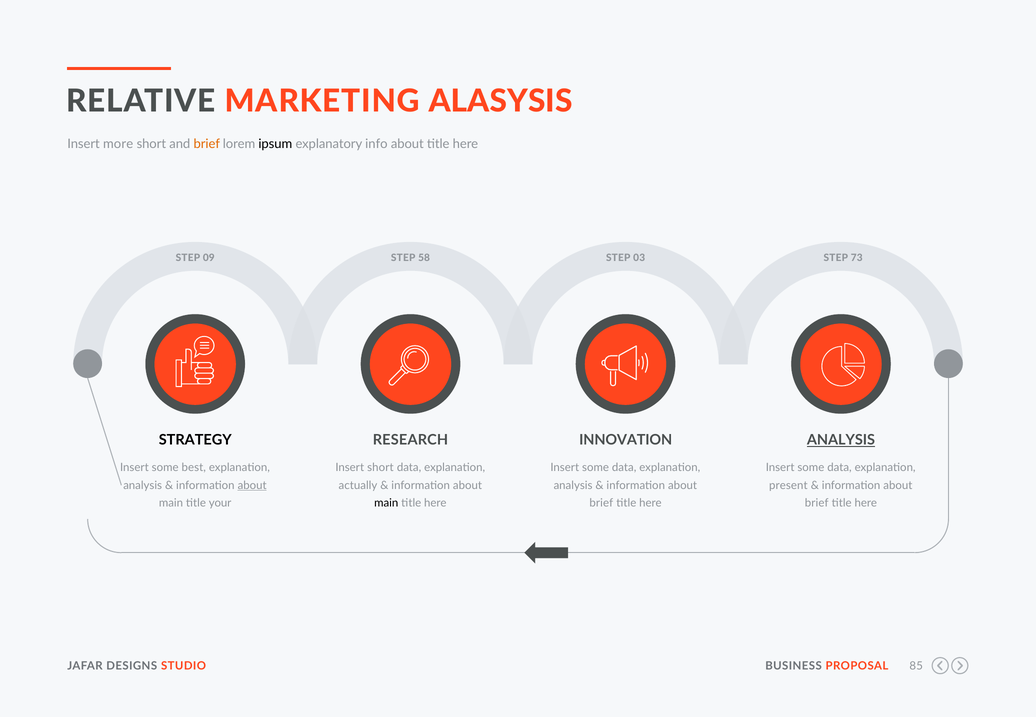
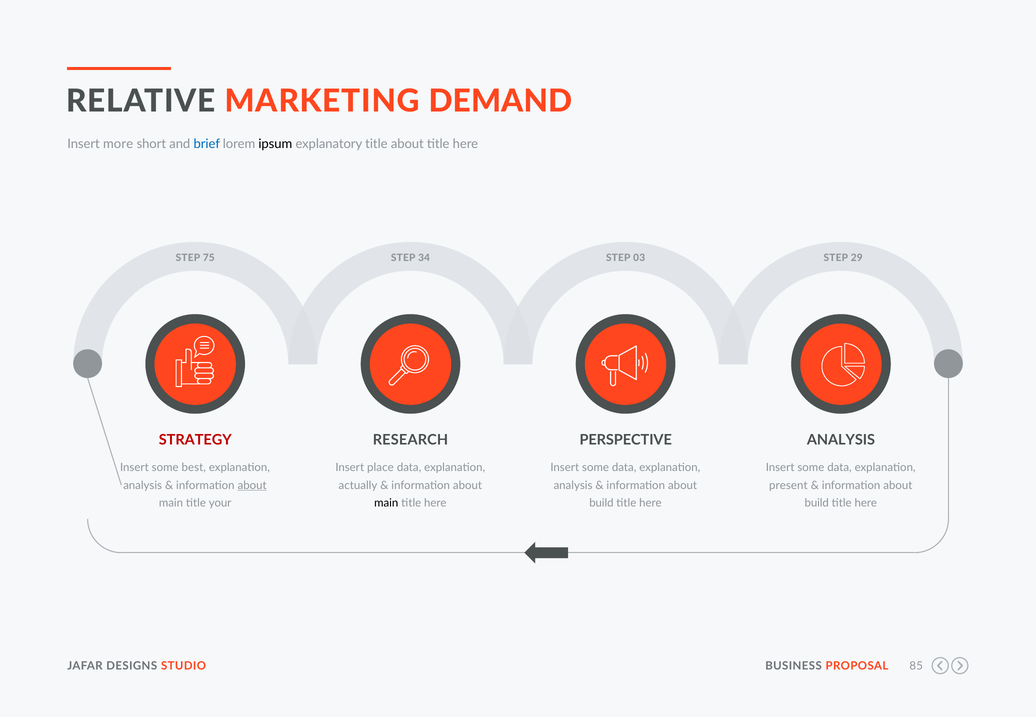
ALASYSIS: ALASYSIS -> DEMAND (501, 102)
brief colour: orange -> blue (207, 144)
explanatory info: info -> title (376, 144)
09: 09 -> 75 (209, 258)
58: 58 -> 34 (424, 258)
73: 73 -> 29 (857, 258)
STRATEGY colour: black -> red (195, 440)
INNOVATION: INNOVATION -> PERSPECTIVE (626, 440)
ANALYSIS underline: present -> none (841, 440)
Insert short: short -> place (380, 468)
brief: brief -> build (601, 503)
brief: brief -> build (817, 503)
